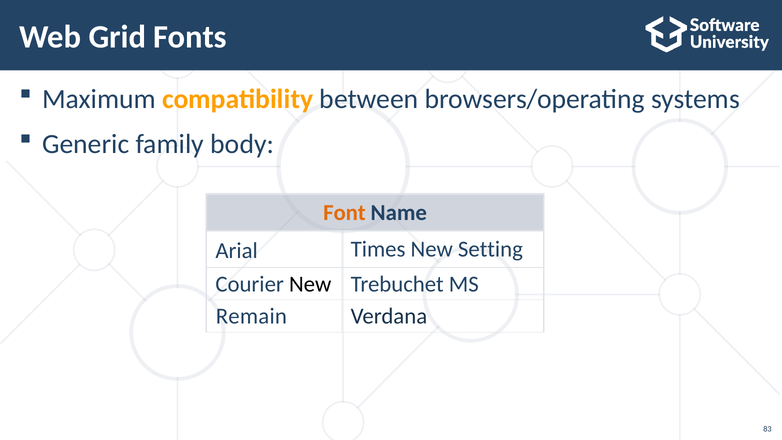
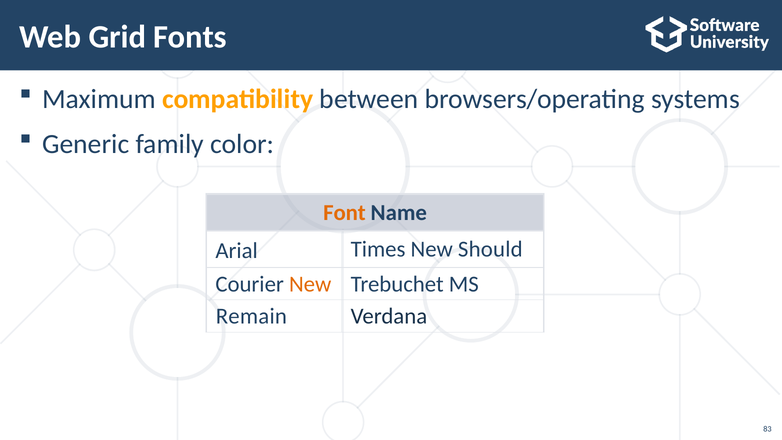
body: body -> color (242, 144)
Setting: Setting -> Should (490, 249)
New colour: black -> orange (310, 284)
